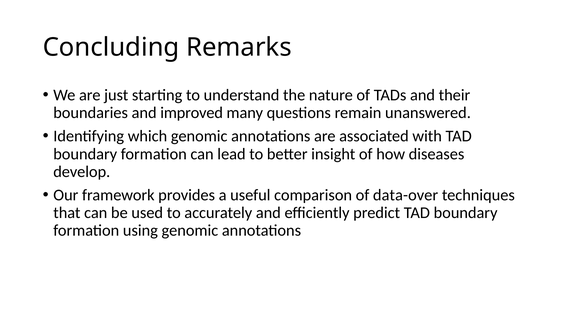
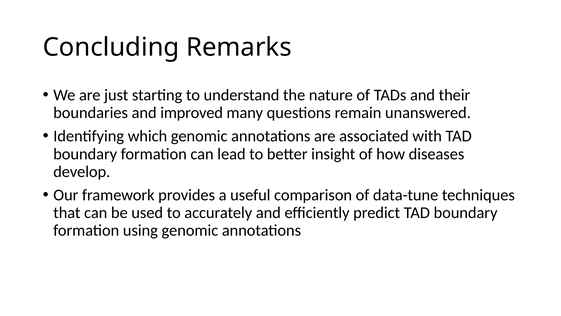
data-over: data-over -> data-tune (406, 195)
